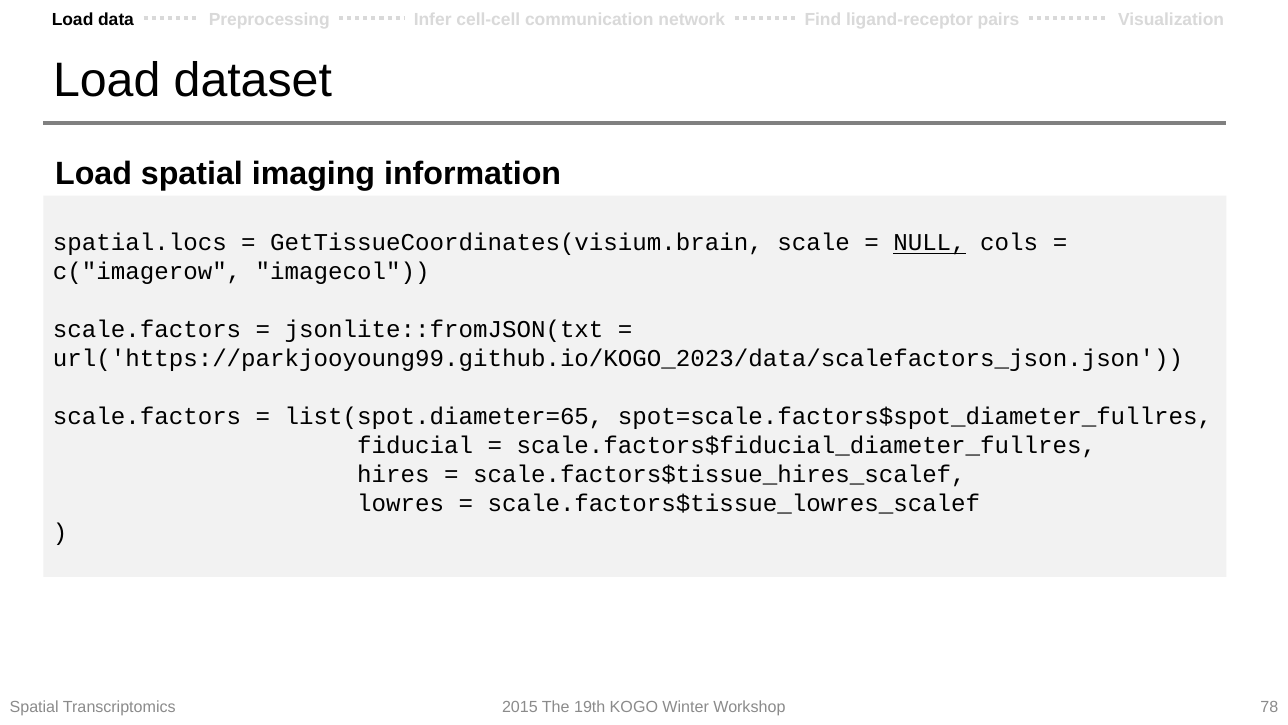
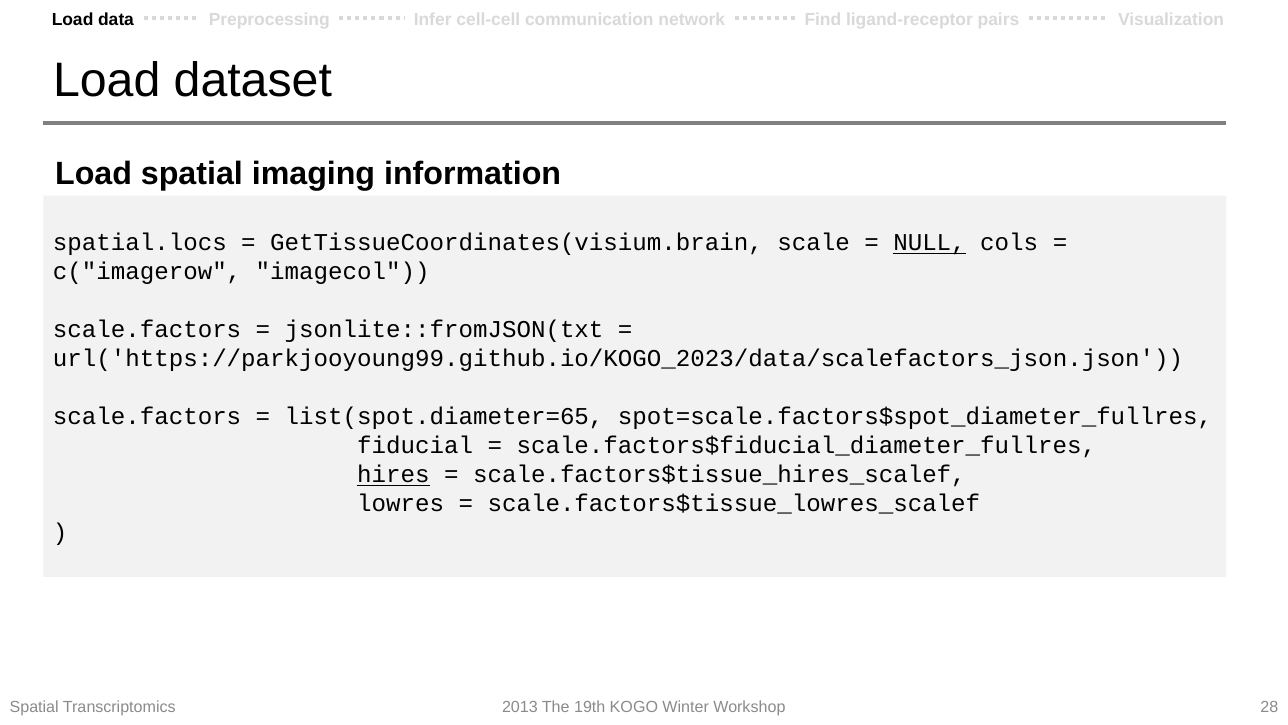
hires underline: none -> present (393, 475)
2015: 2015 -> 2013 (520, 706)
78: 78 -> 28 (1269, 706)
